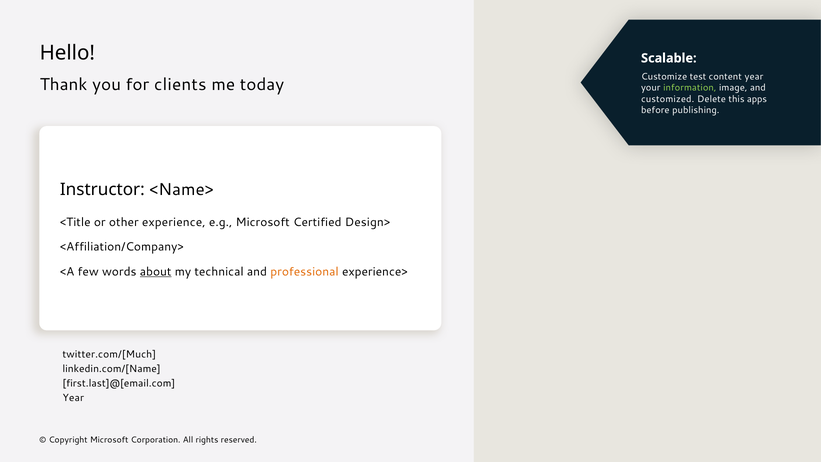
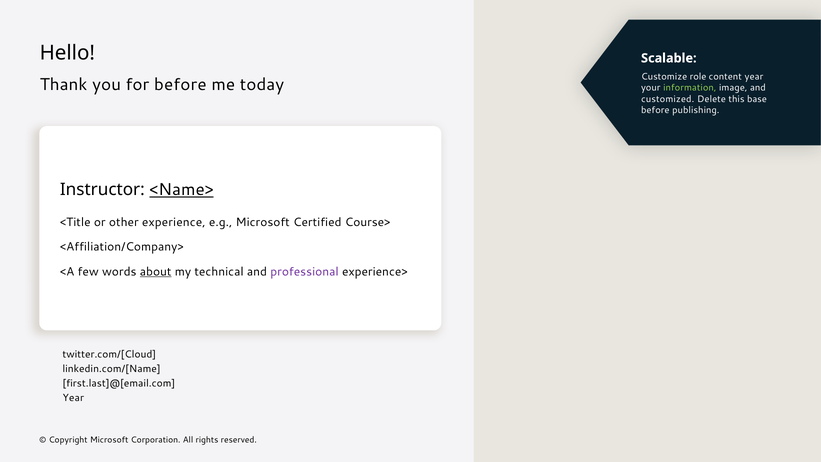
test: test -> role (698, 76)
for clients: clients -> before (180, 85)
apps: apps -> base (757, 99)
<Name> underline: none -> present (181, 190)
Design>: Design> -> Course> (368, 222)
professional colour: orange -> purple (305, 272)
twitter.com/[Much: twitter.com/[Much -> twitter.com/[Cloud (109, 354)
